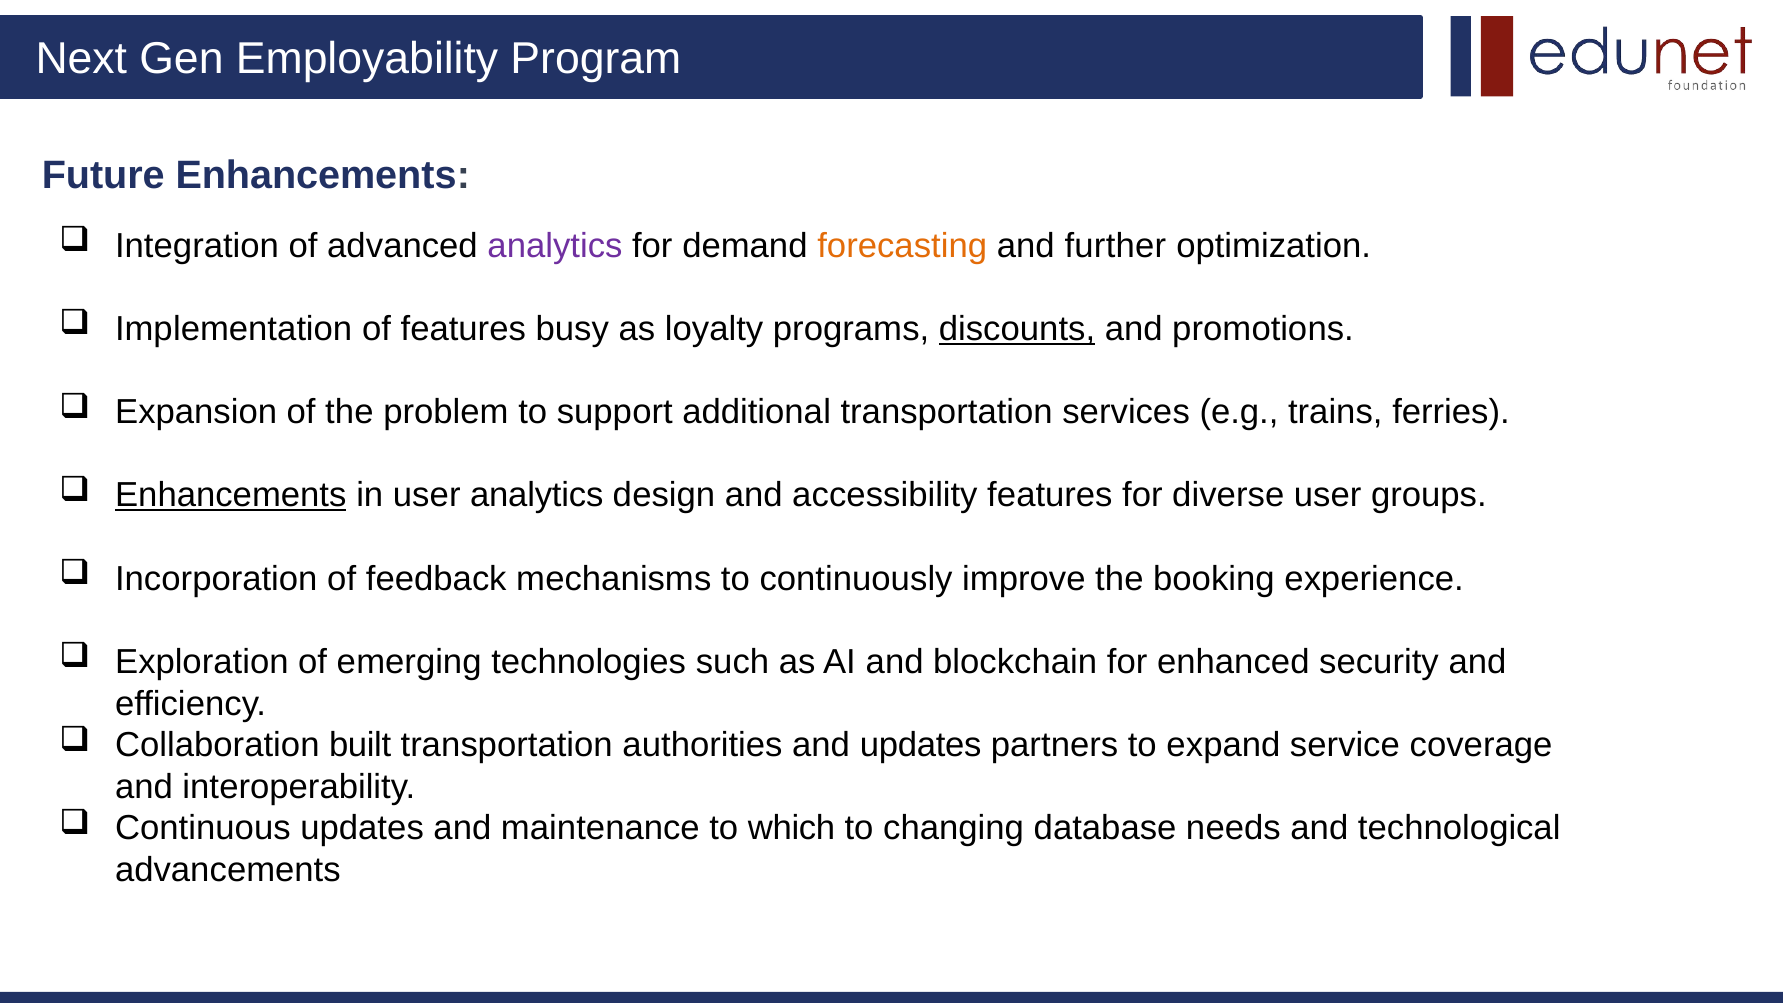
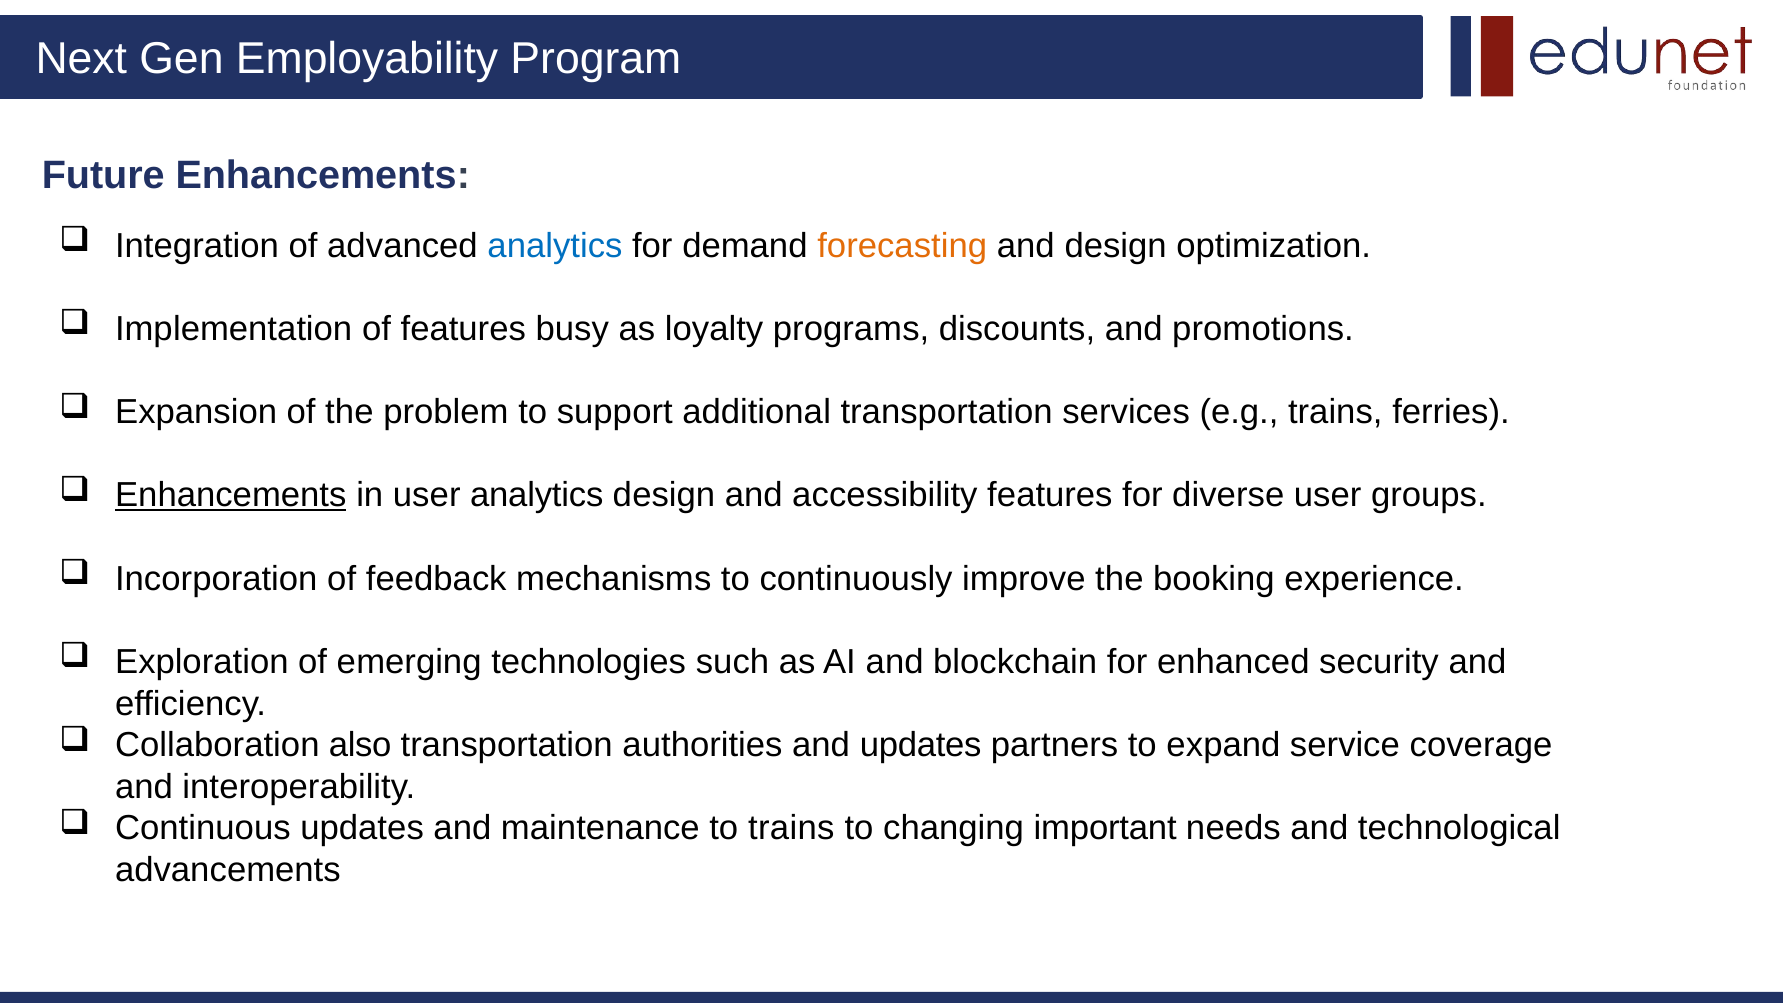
analytics colour: purple -> blue (555, 246)
and further: further -> design (1116, 246)
discounts underline: present -> none (1017, 329)
built: built -> also (360, 745)
to which: which -> trains (791, 829)
database: database -> important (1105, 829)
